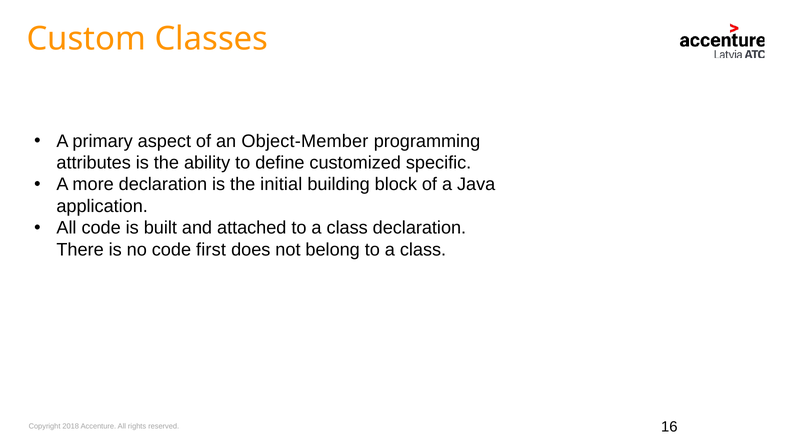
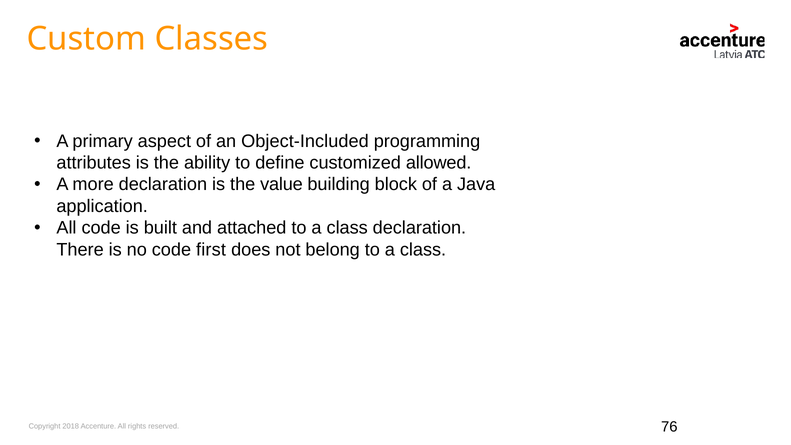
Object-Member: Object-Member -> Object-Included (305, 141)
specific: specific -> allowed (439, 163)
initial: initial -> value (281, 184)
16: 16 -> 76 (669, 427)
